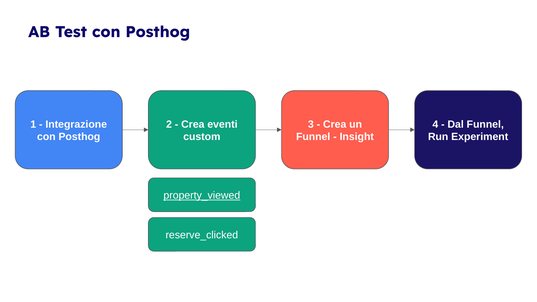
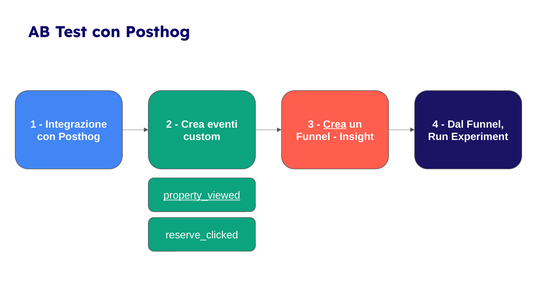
Crea underline: none -> present (335, 124)
